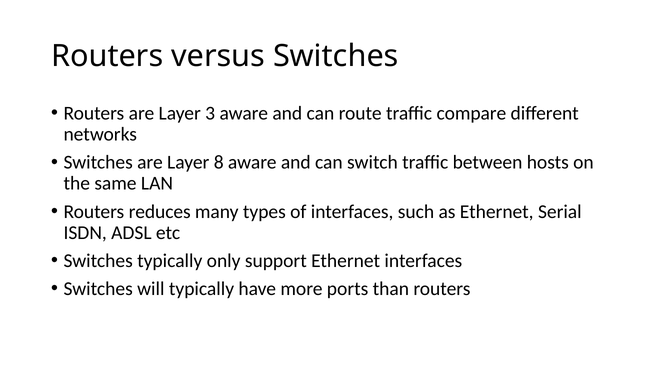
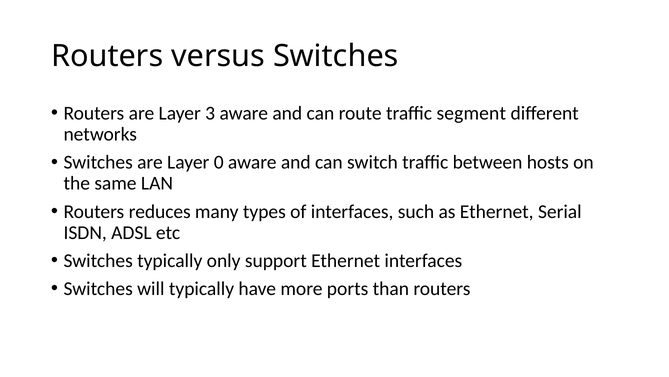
compare: compare -> segment (471, 113)
8: 8 -> 0 (219, 162)
